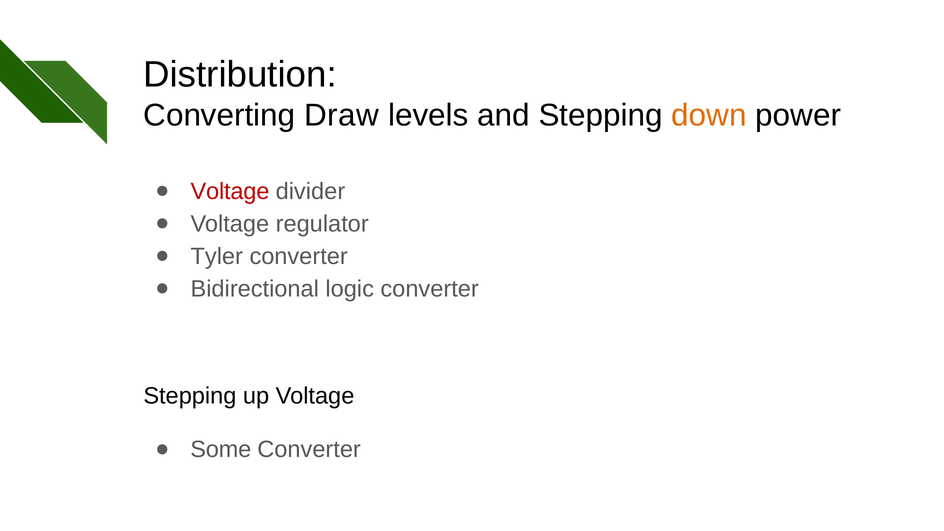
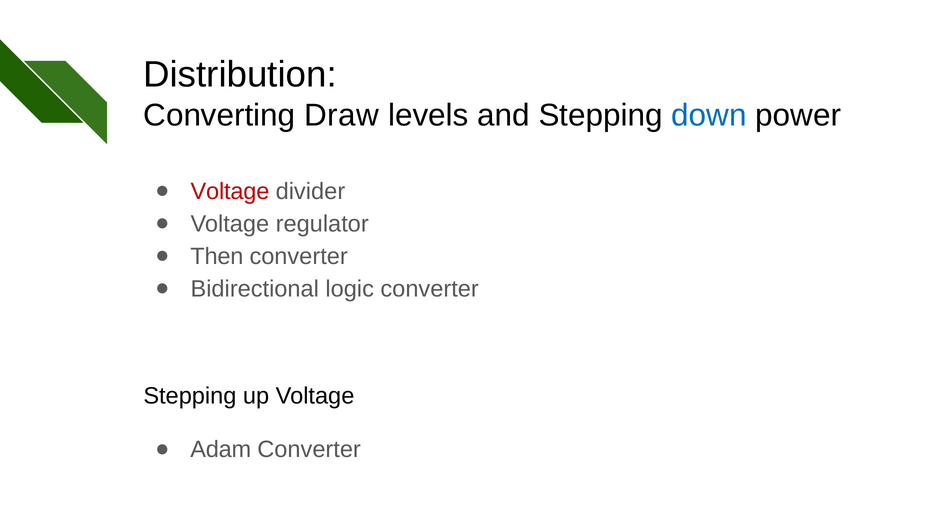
down colour: orange -> blue (709, 115)
Tyler: Tyler -> Then (217, 256)
Some: Some -> Adam (221, 450)
